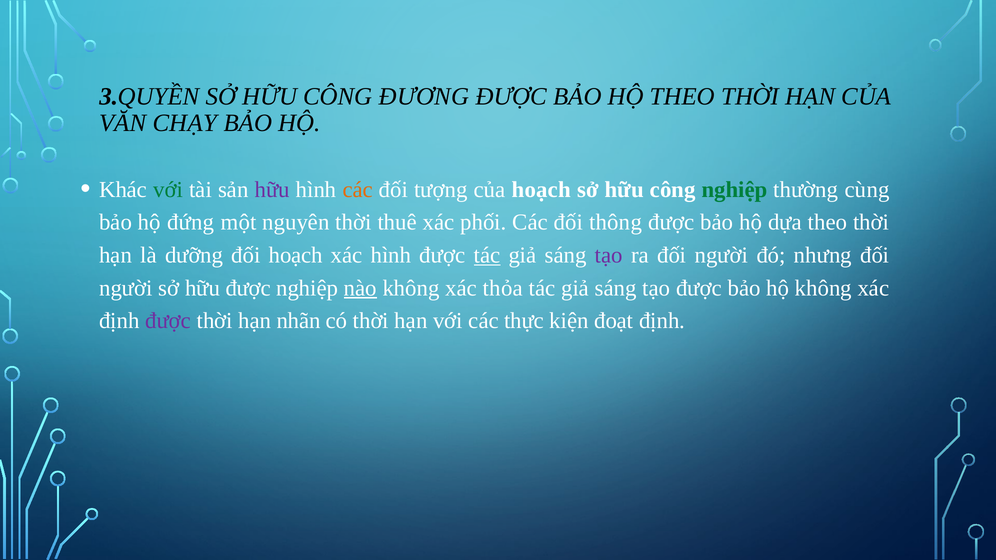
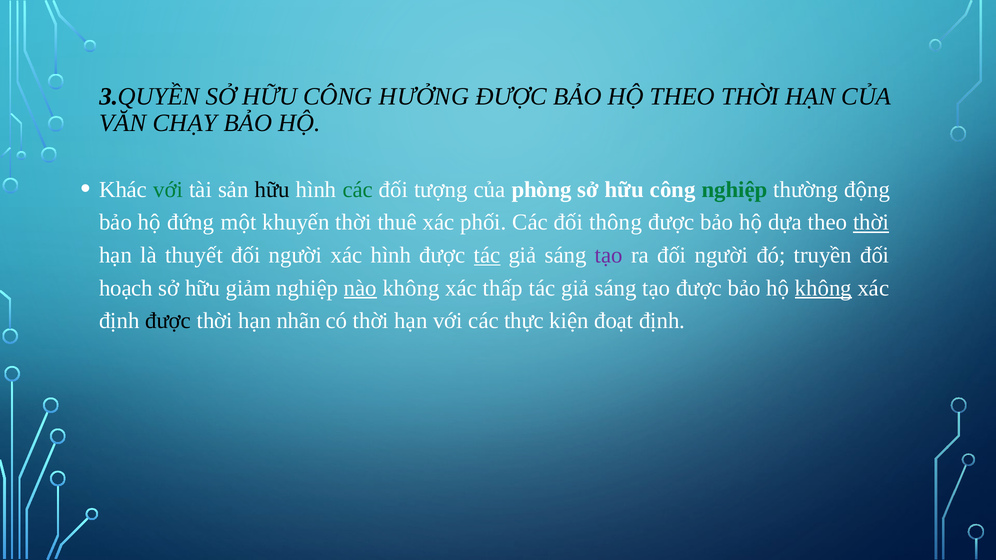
ĐƯƠNG: ĐƯƠNG -> HƯỞNG (424, 96)
hữu colour: purple -> black (272, 190)
các colour: orange -> green (358, 190)
của hoạch: hoạch -> phòng (542, 190)
cùng: cùng -> động (867, 190)
nguyên: nguyên -> khuyến (296, 223)
thời underline: none -> present (871, 223)
dưỡng: dưỡng -> thuyết (194, 255)
hoạch: hoạch -> người (296, 255)
nhưng: nhưng -> truyền (823, 255)
người: người -> hoạch (126, 288)
hữu được: được -> giảm (248, 288)
thỏa: thỏa -> thấp (503, 288)
không underline: none -> present (823, 288)
được colour: purple -> black (168, 321)
